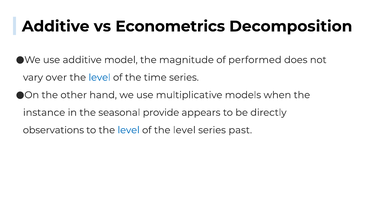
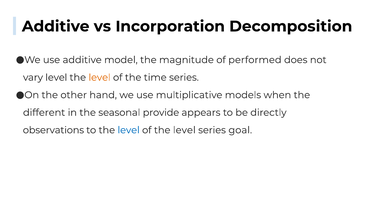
Econometrics: Econometrics -> Incorporation (170, 26)
vary over: over -> level (56, 77)
level colour: blue -> orange (100, 77)
instance: instance -> different (44, 112)
past: past -> goal (240, 130)
